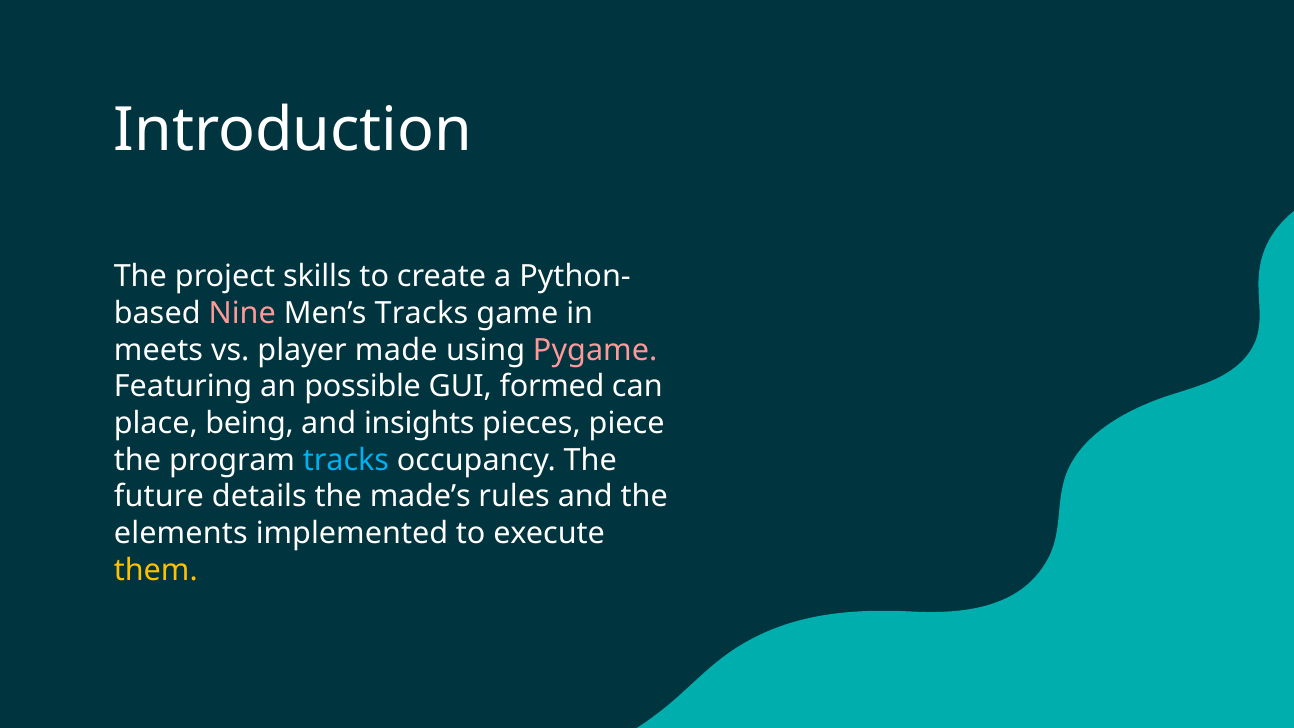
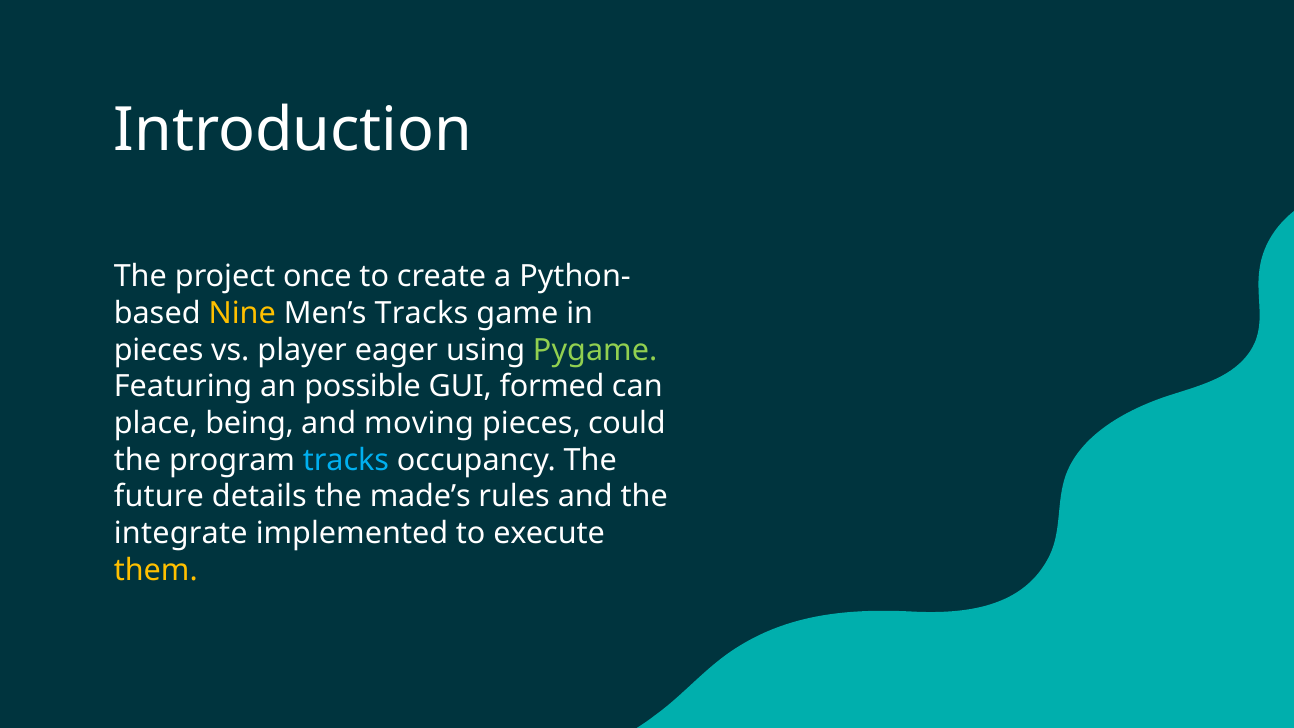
skills: skills -> once (317, 277)
Nine colour: pink -> yellow (242, 313)
meets: meets -> pieces (159, 350)
made: made -> eager (396, 350)
Pygame colour: pink -> light green (595, 350)
insights: insights -> moving (419, 423)
piece: piece -> could (627, 423)
elements: elements -> integrate (181, 533)
